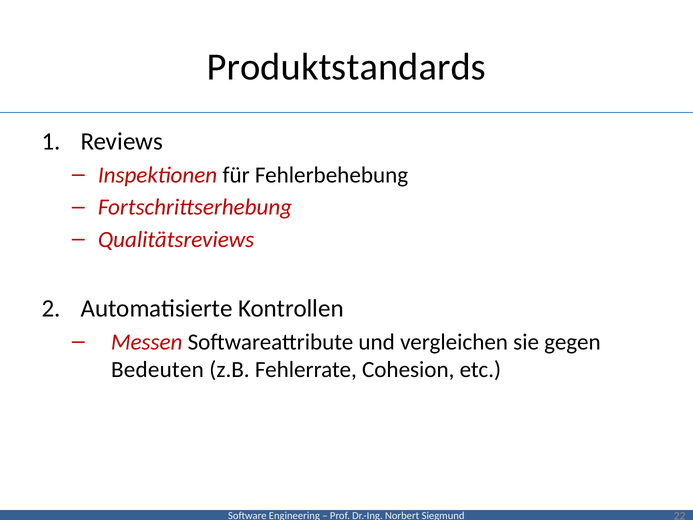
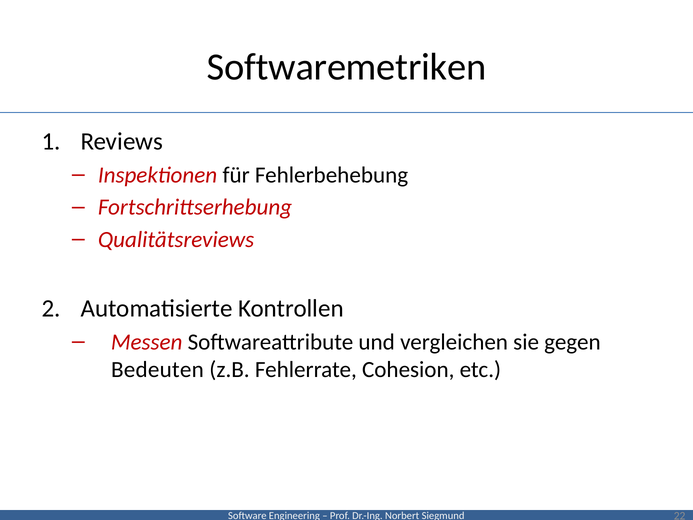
Produktstandards: Produktstandards -> Softwaremetriken (346, 67)
